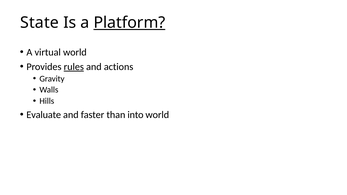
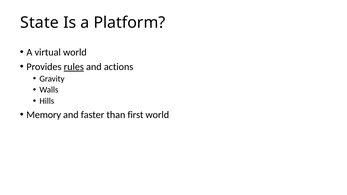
Platform underline: present -> none (129, 23)
Evaluate: Evaluate -> Memory (44, 115)
into: into -> first (135, 115)
